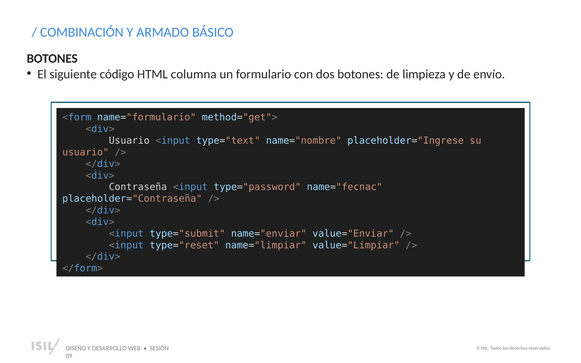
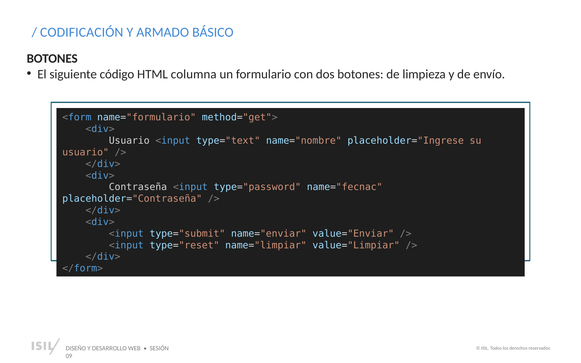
COMBINACIÓN: COMBINACIÓN -> CODIFICACIÓN (82, 32)
